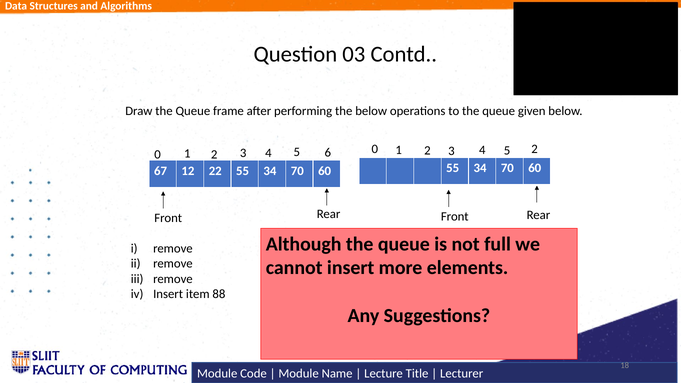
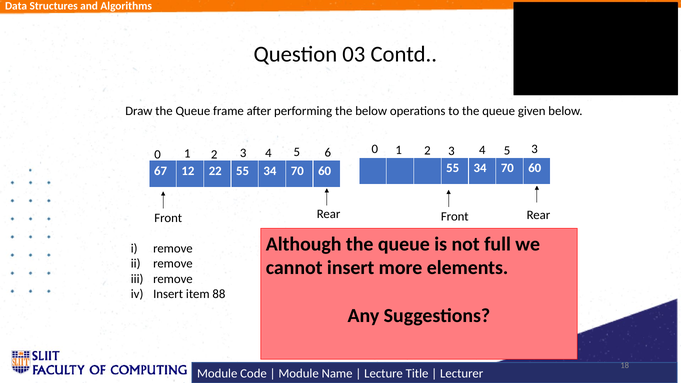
5 2: 2 -> 3 (535, 149)
